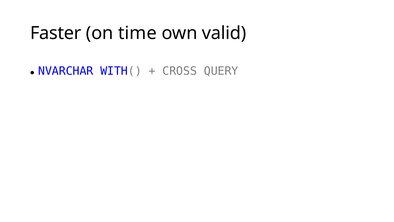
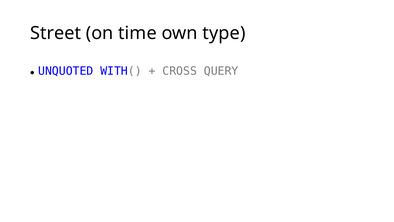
Faster: Faster -> Street (56, 33)
valid: valid -> type (224, 33)
NVARCHAR: NVARCHAR -> UNQUOTED (66, 71)
